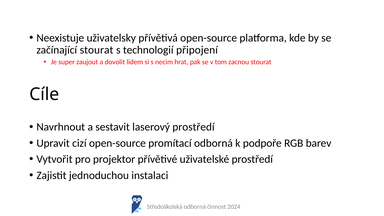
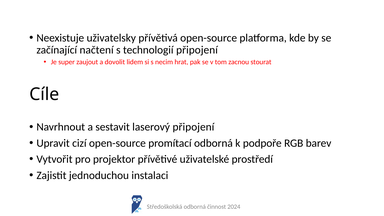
začínající stourat: stourat -> načtení (97, 50)
laserový prostředí: prostředí -> připojení (193, 127)
